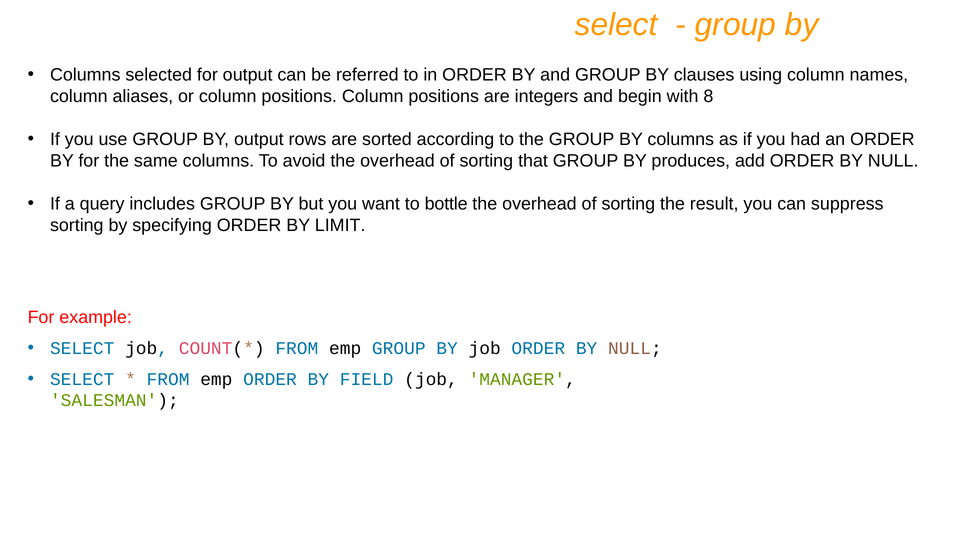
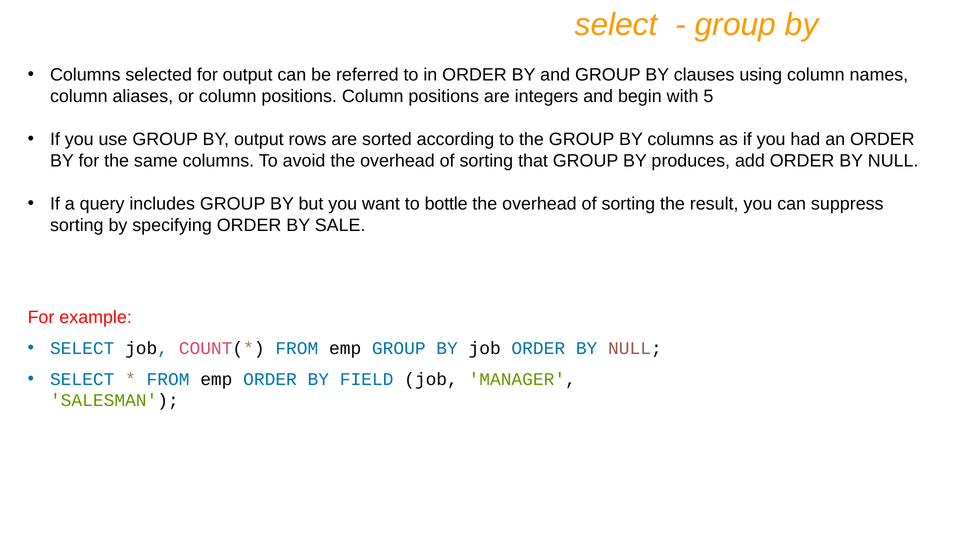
8: 8 -> 5 (708, 97)
LIMIT: LIMIT -> SALE (340, 225)
